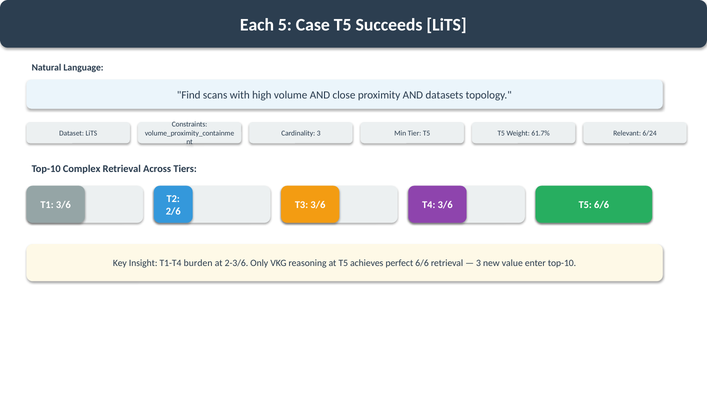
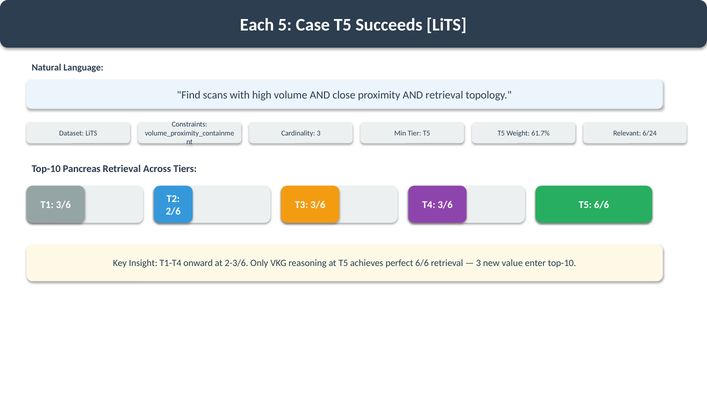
AND datasets: datasets -> retrieval (444, 95)
Complex: Complex -> Pancreas (82, 169)
burden: burden -> onward (198, 263)
